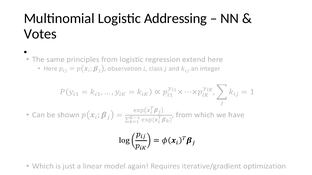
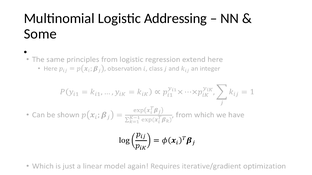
Votes: Votes -> Some (40, 34)
